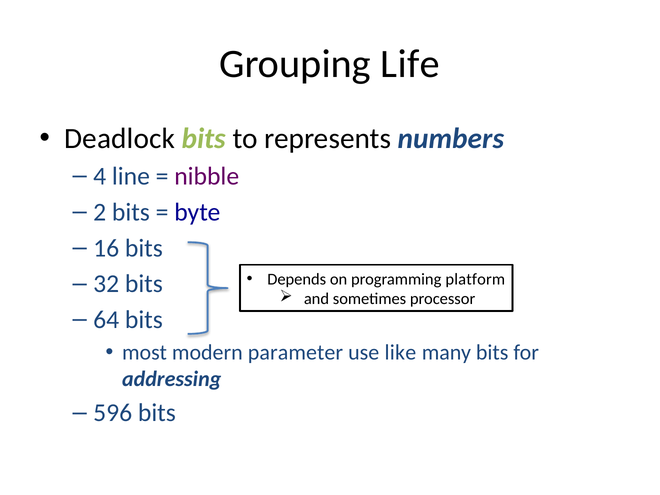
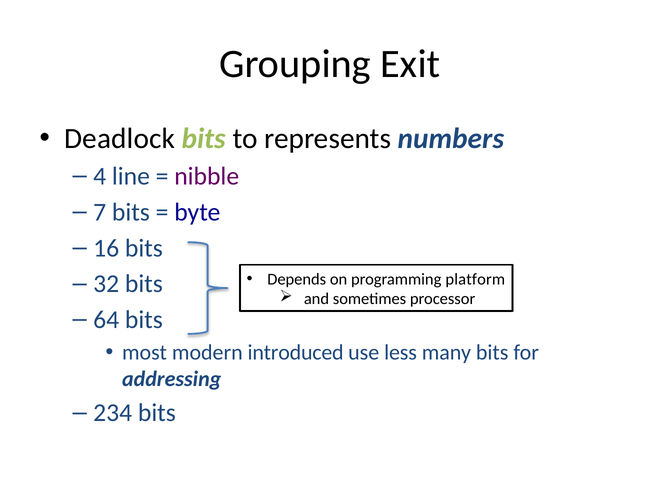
Life: Life -> Exit (410, 64)
2: 2 -> 7 (100, 212)
parameter: parameter -> introduced (296, 353)
like: like -> less (401, 353)
596: 596 -> 234 (113, 413)
